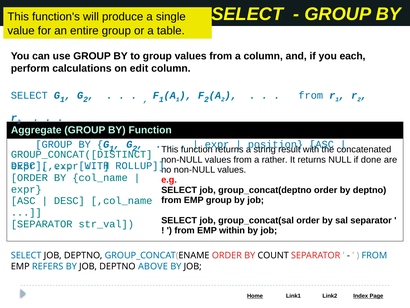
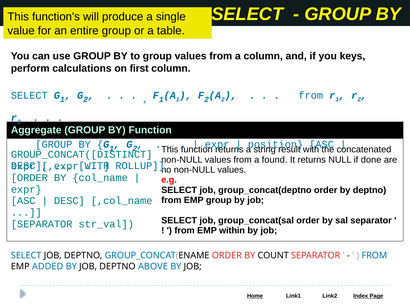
each: each -> keys (352, 56)
edit: edit -> first (139, 68)
rather: rather -> found (275, 159)
REFERS: REFERS -> ADDED (48, 266)
